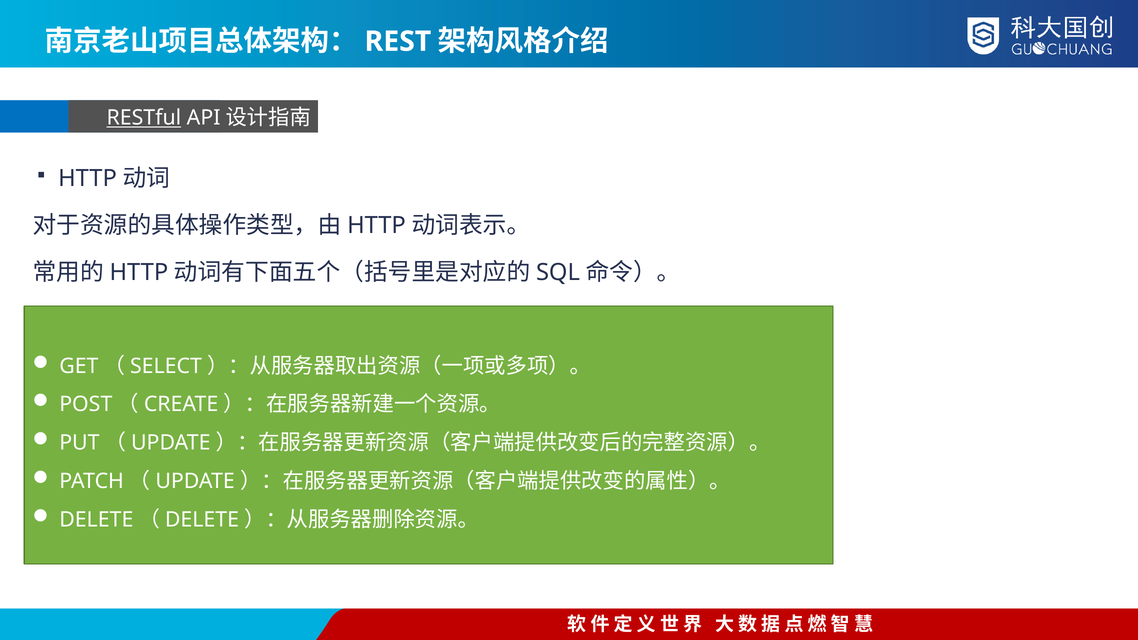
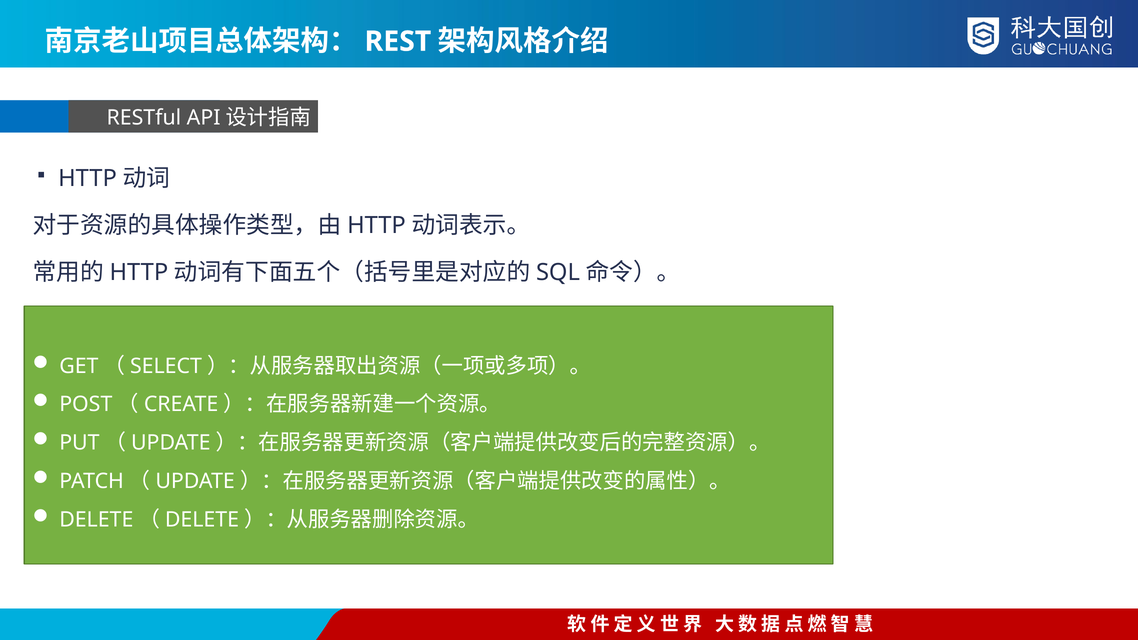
RESTful underline: present -> none (144, 118)
